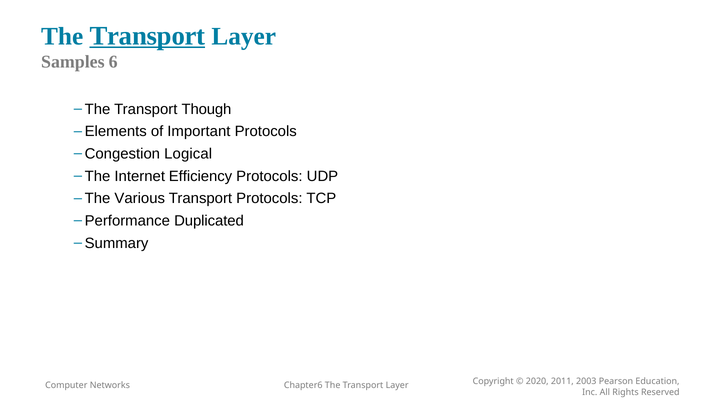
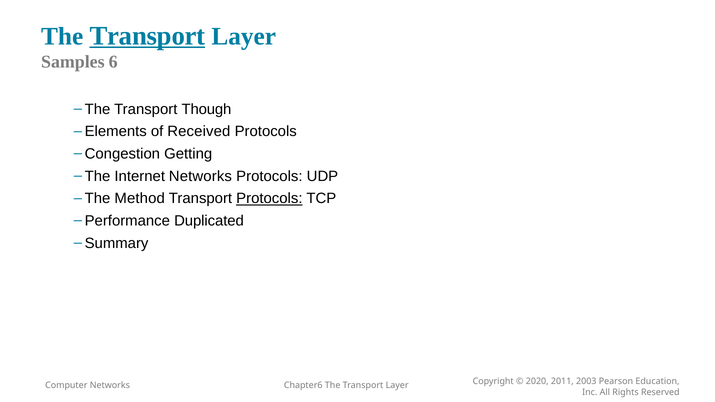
Important: Important -> Received (199, 132)
Logical: Logical -> Getting (188, 154)
Internet Efficiency: Efficiency -> Networks (200, 176)
Various: Various -> Method (140, 199)
Protocols underline: none -> present (269, 199)
